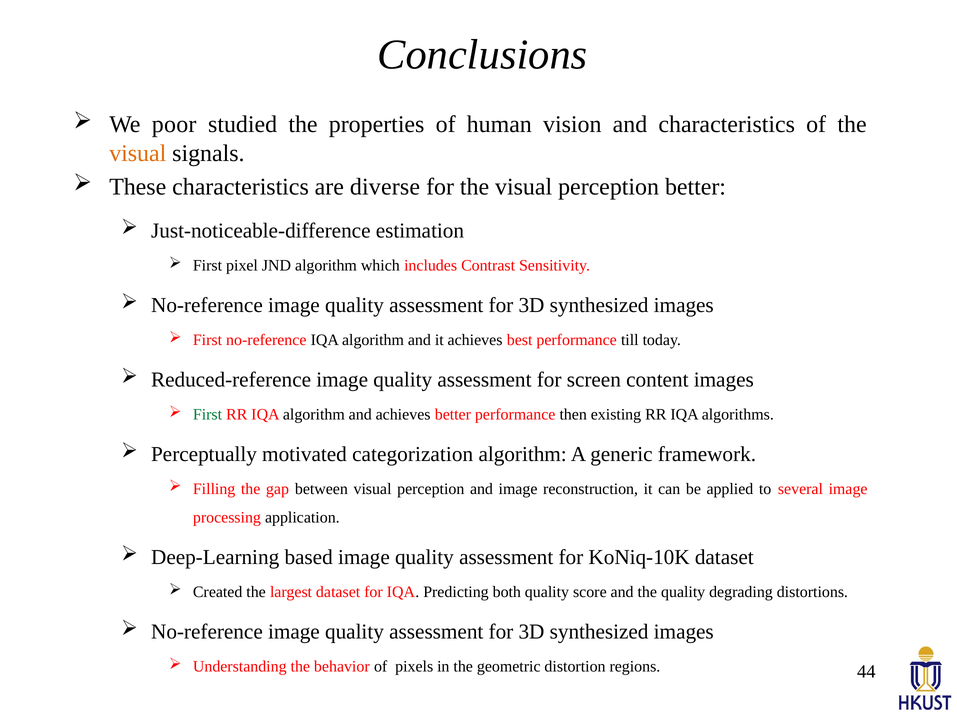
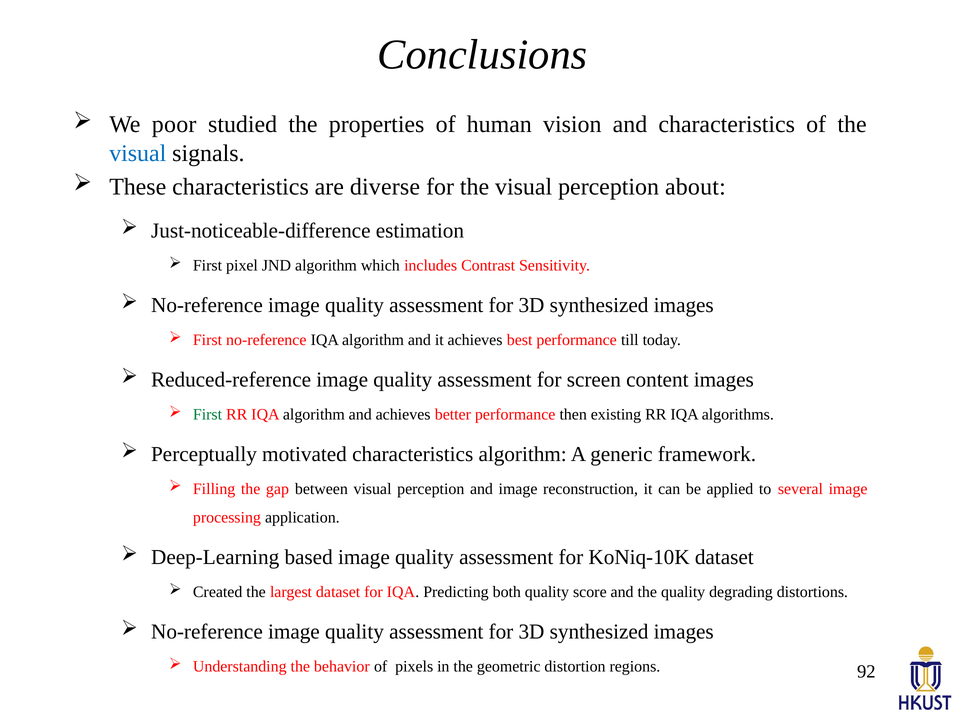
visual colour: orange -> blue (138, 153)
perception better: better -> about (695, 187)
motivated categorization: categorization -> characteristics (413, 454)
44: 44 -> 92 (866, 671)
